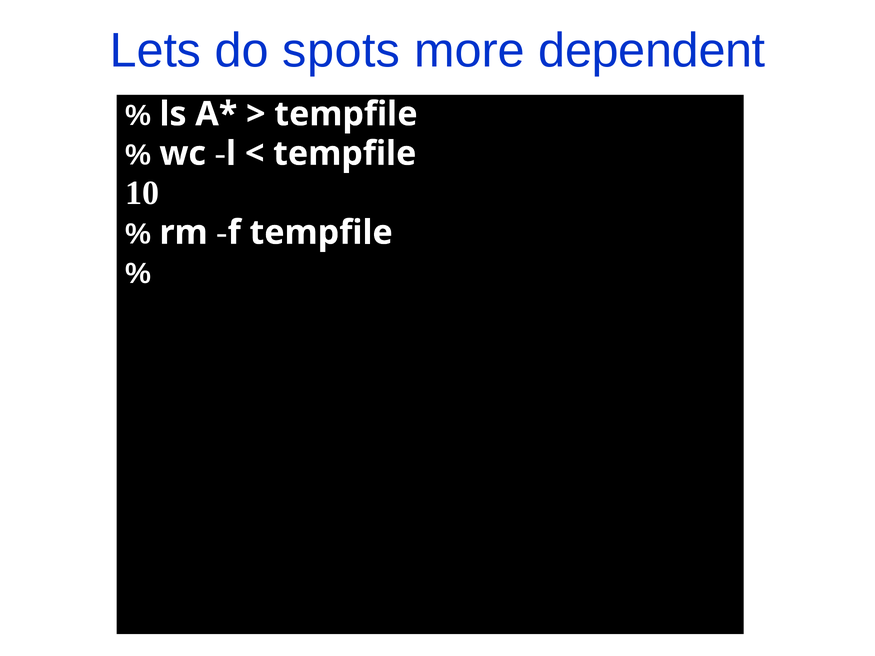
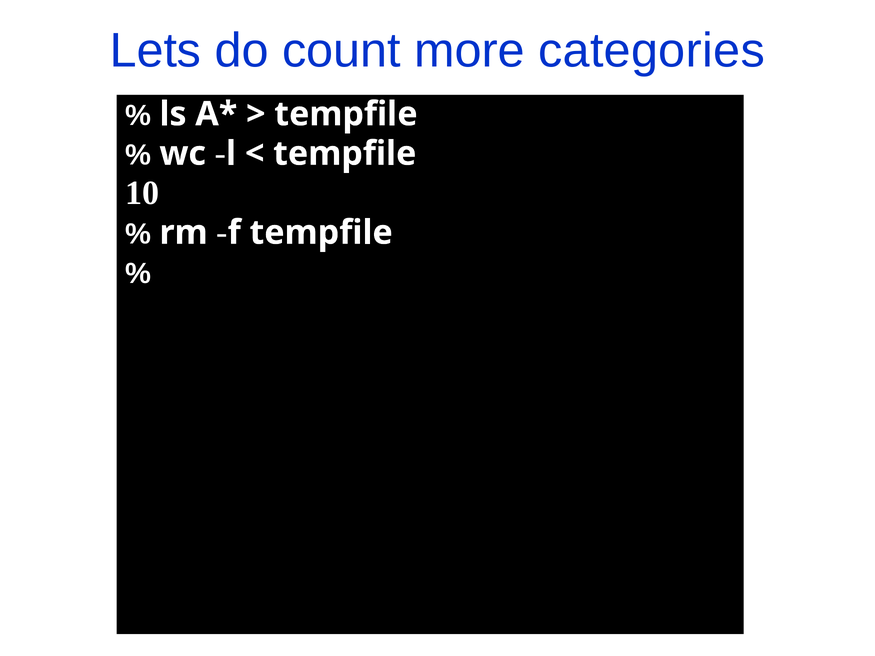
spots: spots -> count (342, 51)
dependent: dependent -> categories (652, 51)
